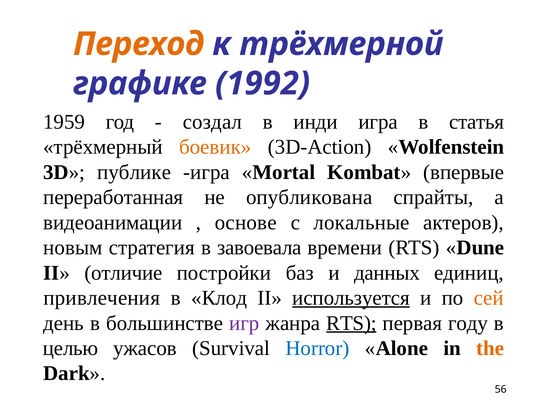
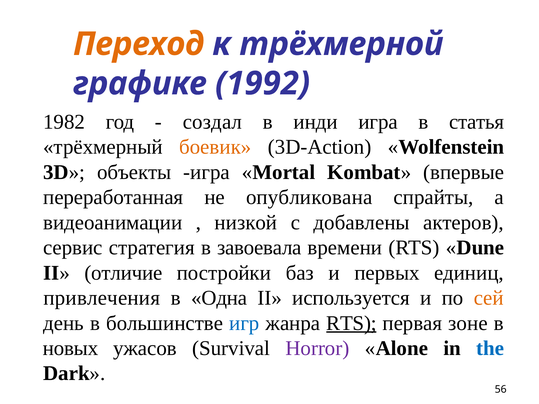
1959: 1959 -> 1982 (64, 122)
публике: публике -> объекты (134, 172)
основе: основе -> низкой (246, 223)
локальные: локальные -> добавлены (362, 223)
новым: новым -> сервис (73, 248)
данных: данных -> первых (387, 273)
Клод: Клод -> Одна (219, 298)
используется underline: present -> none (351, 298)
игр colour: purple -> blue (244, 323)
году: году -> зоне (468, 323)
целью: целью -> новых (71, 348)
Horror colour: blue -> purple (317, 348)
the colour: orange -> blue (490, 348)
